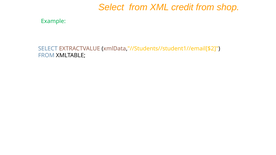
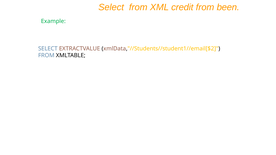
shop: shop -> been (228, 7)
